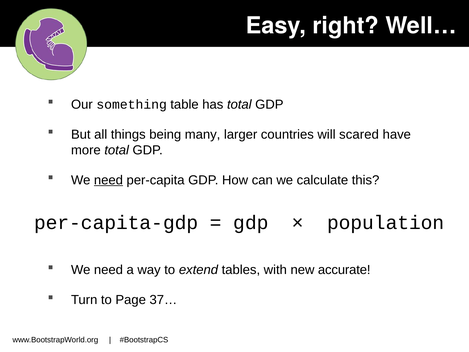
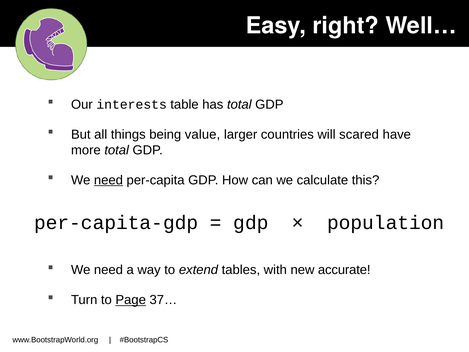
something: something -> interests (132, 104)
many: many -> value (203, 134)
Page underline: none -> present (131, 300)
